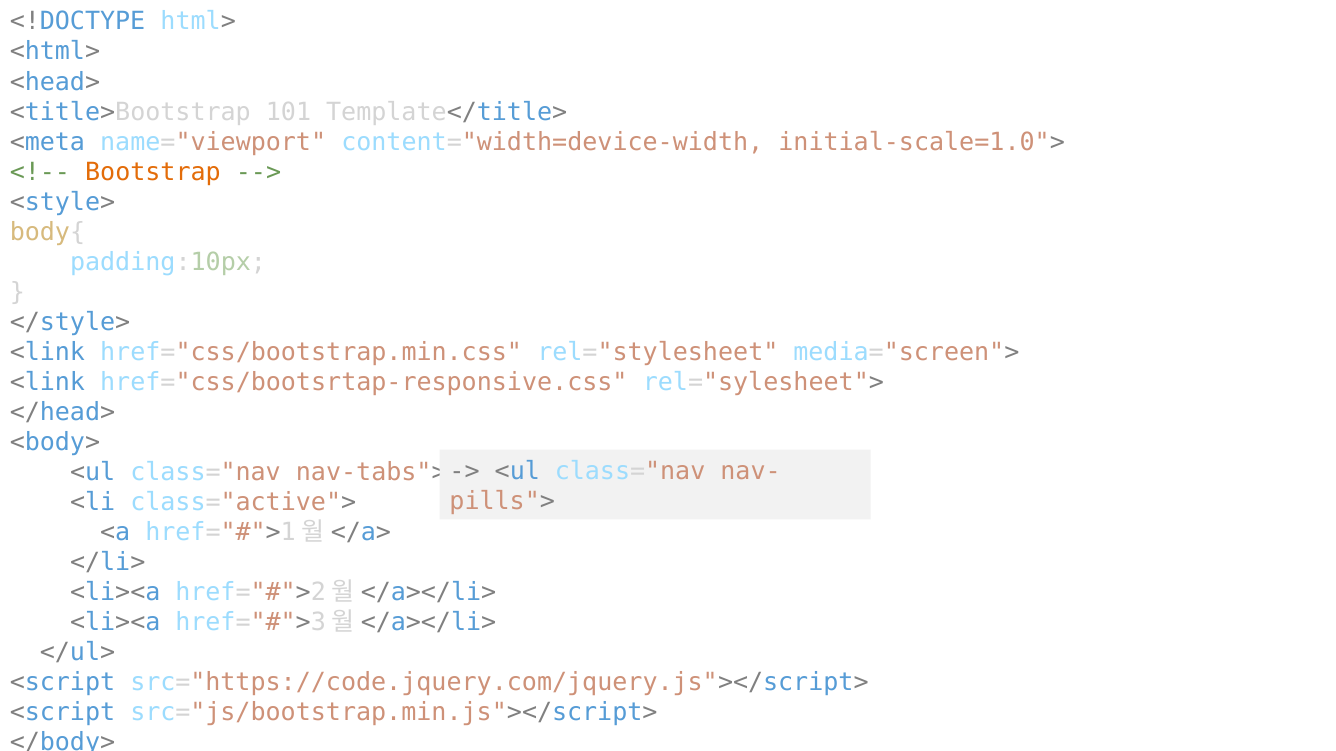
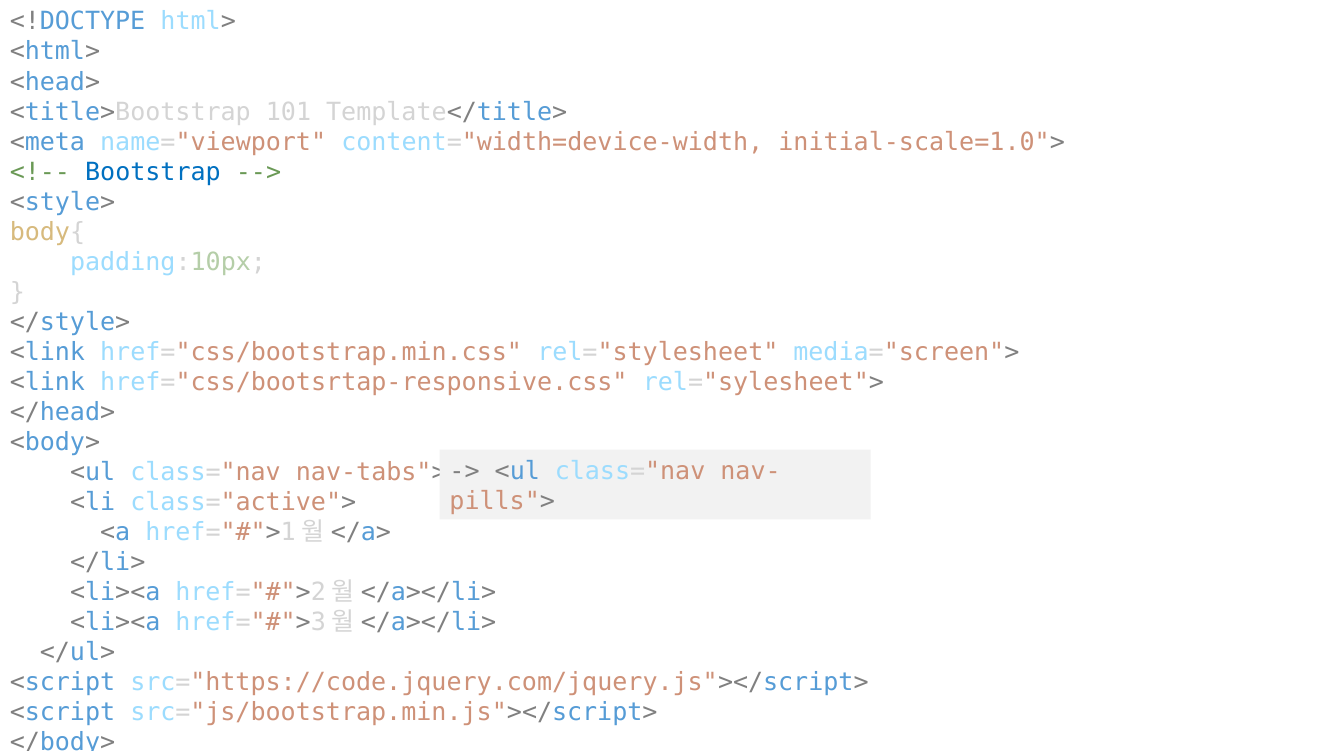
Bootstrap colour: orange -> blue (153, 172)
